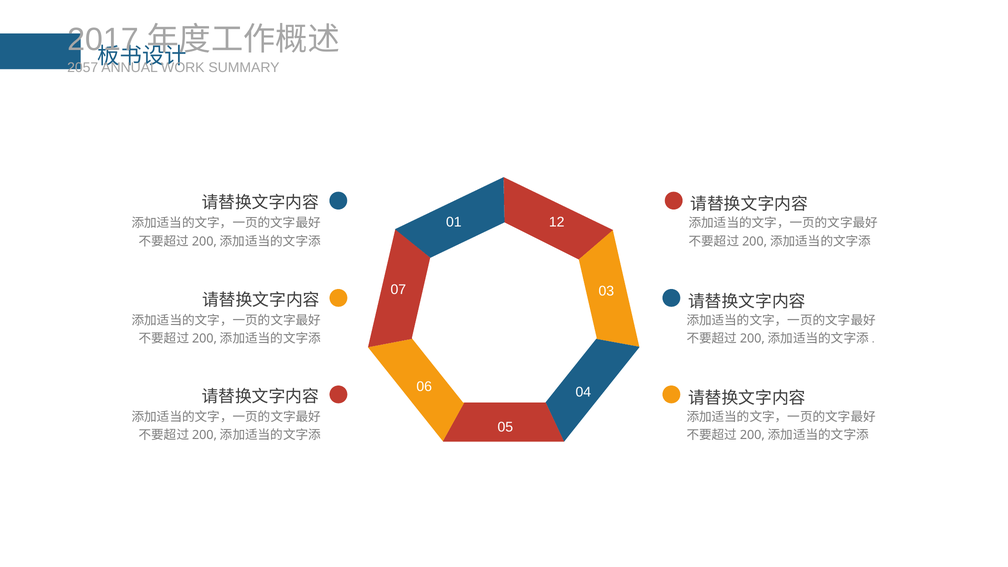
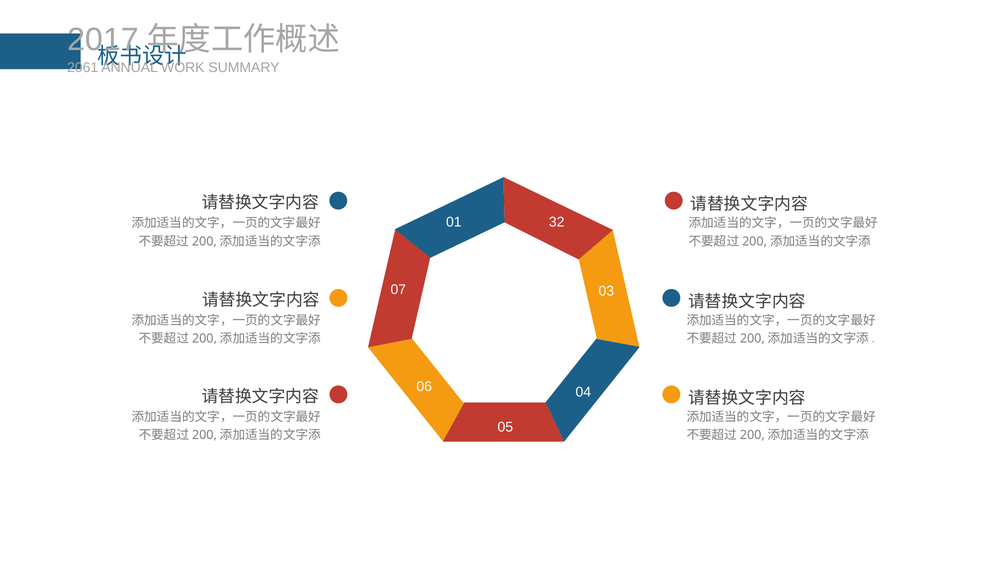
2057: 2057 -> 2061 (83, 68)
12: 12 -> 32 (557, 222)
